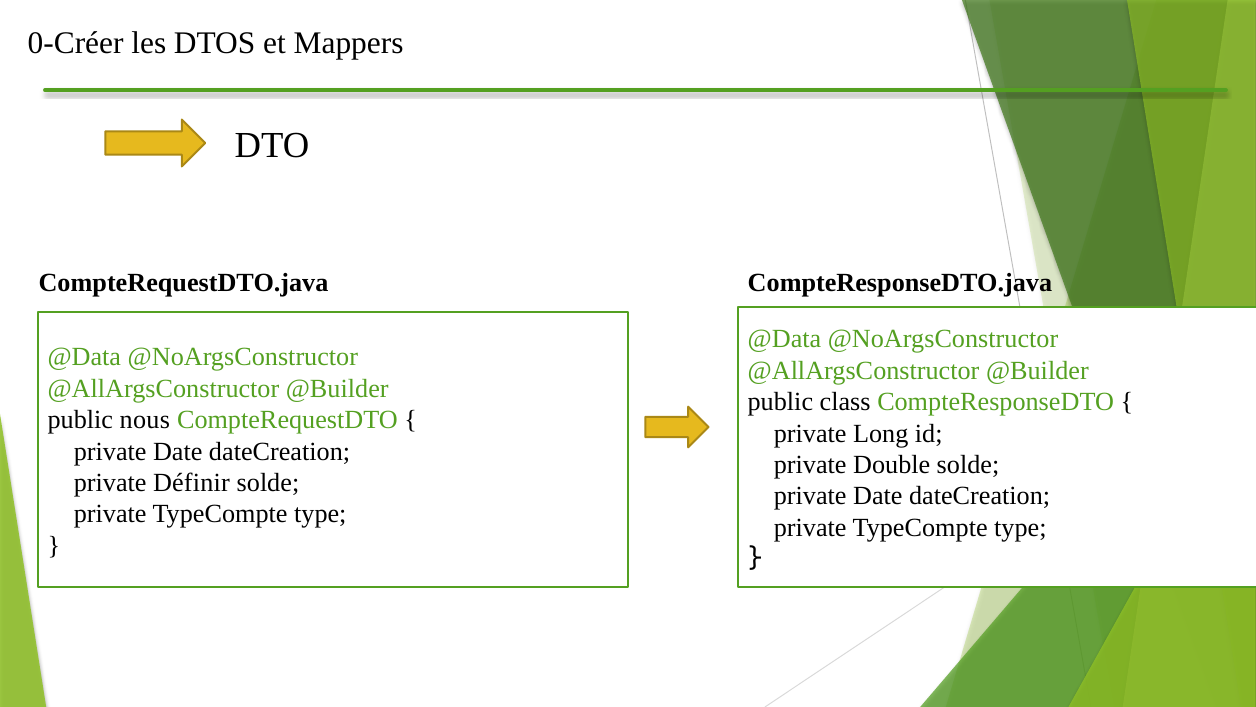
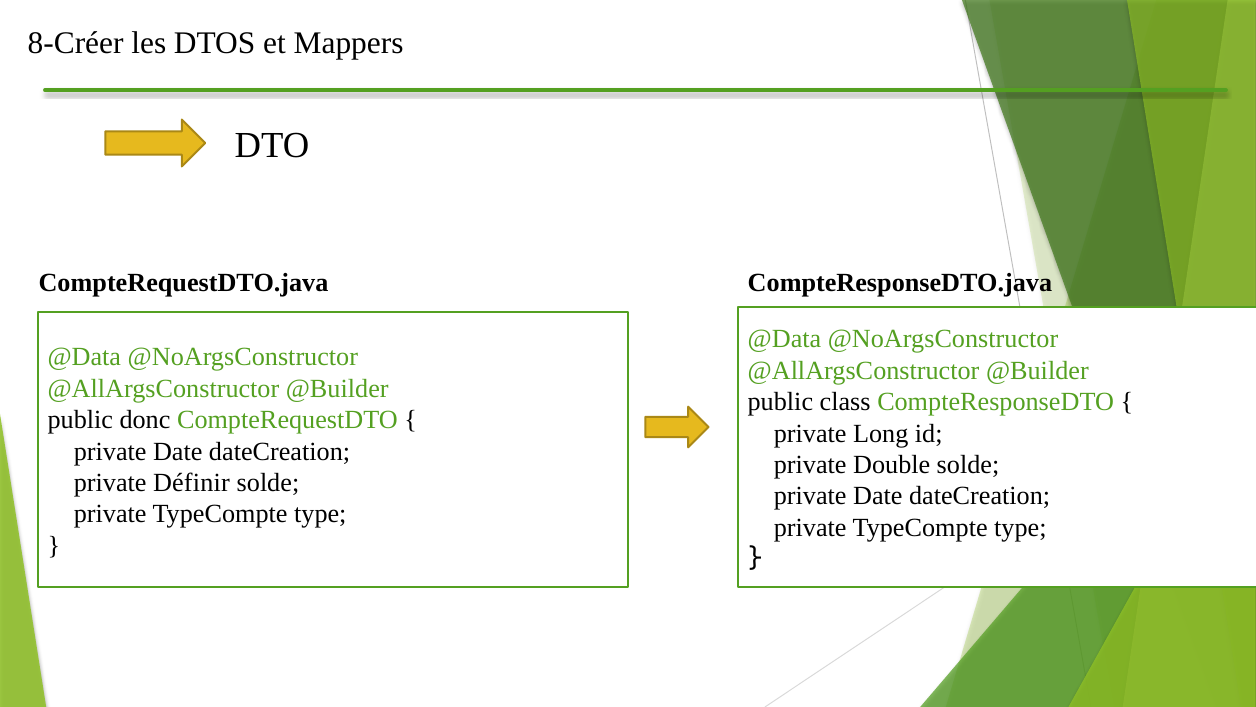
0-Créer: 0-Créer -> 8-Créer (76, 44)
nous: nous -> donc (145, 420)
